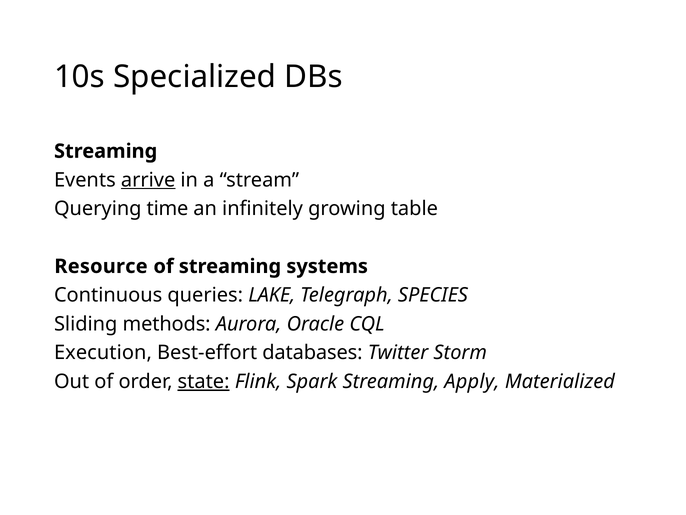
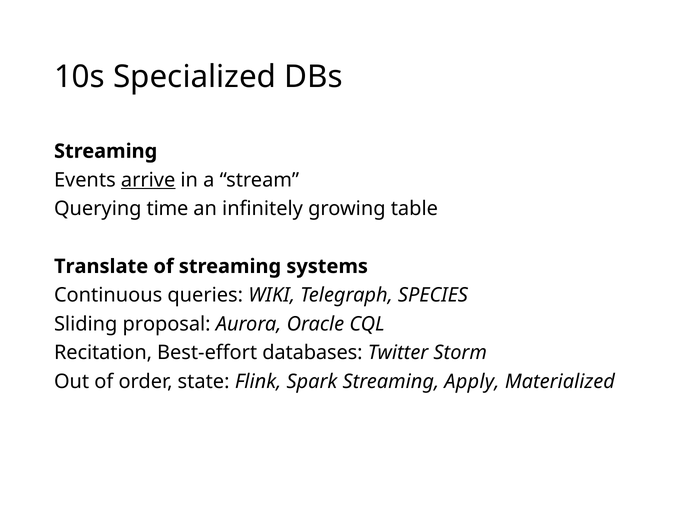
Resource: Resource -> Translate (101, 266)
LAKE: LAKE -> WIKI (272, 295)
methods: methods -> proposal (167, 324)
Execution: Execution -> Recitation (103, 352)
state underline: present -> none (204, 381)
